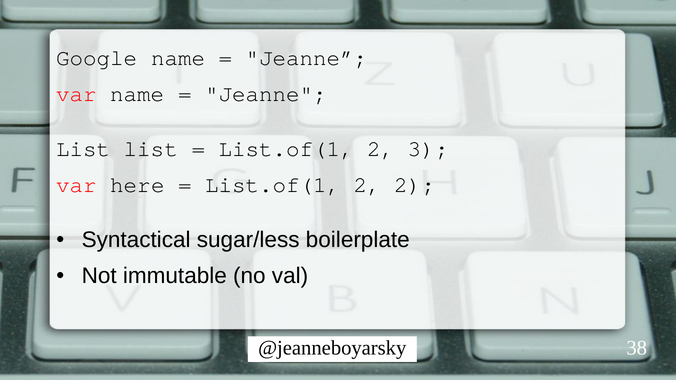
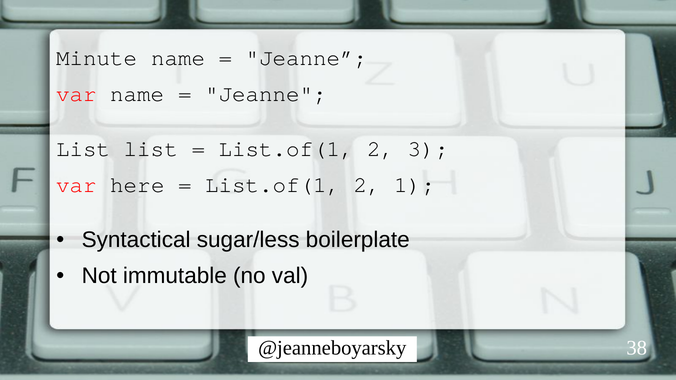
Google: Google -> Minute (97, 58)
2 2: 2 -> 1 (415, 185)
